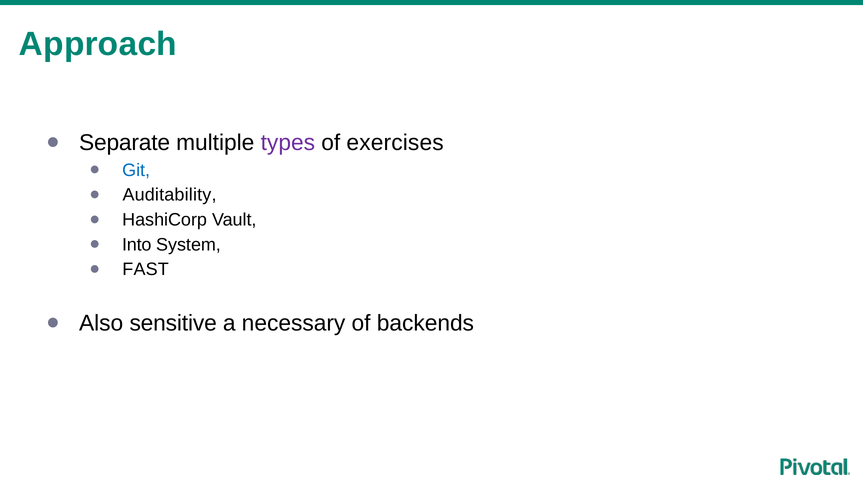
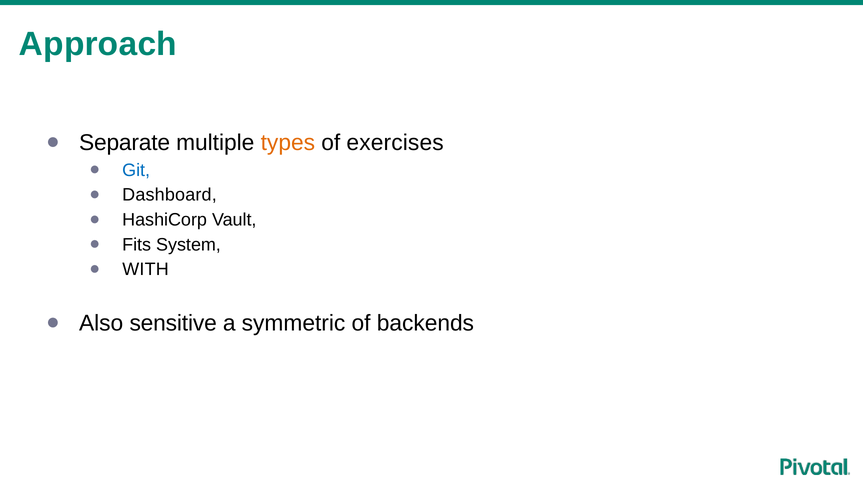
types colour: purple -> orange (288, 143)
Auditability: Auditability -> Dashboard (169, 195)
Into: Into -> Fits (137, 244)
FAST: FAST -> WITH (146, 269)
necessary: necessary -> symmetric (294, 323)
